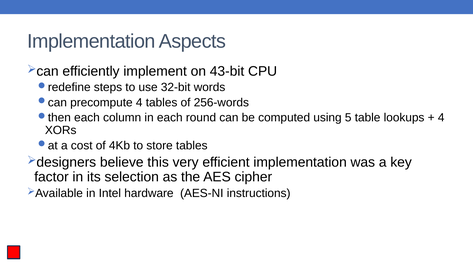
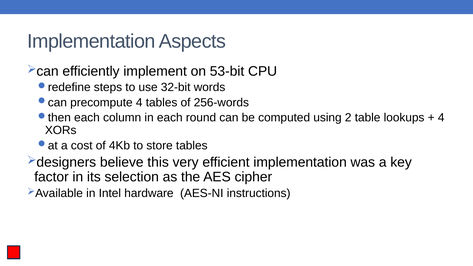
43-bit: 43-bit -> 53-bit (227, 71)
5: 5 -> 2 (348, 118)
